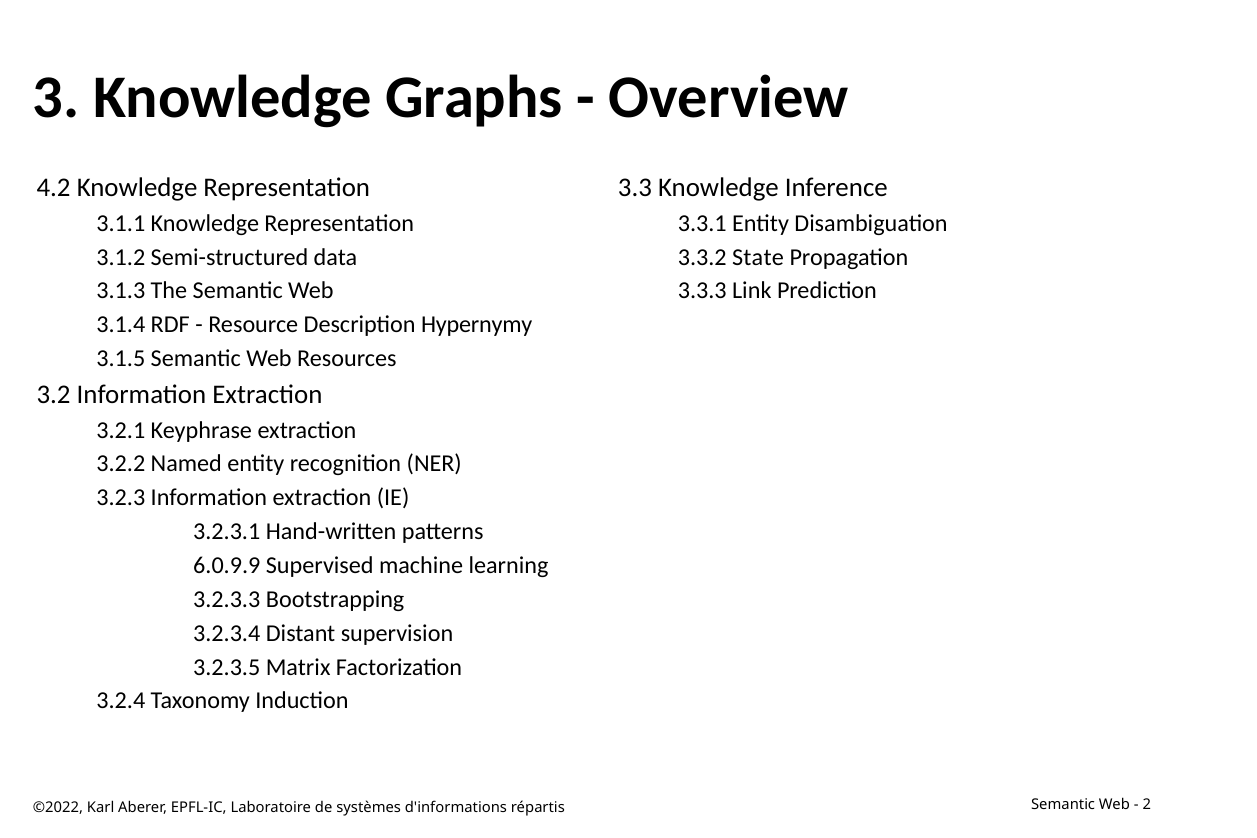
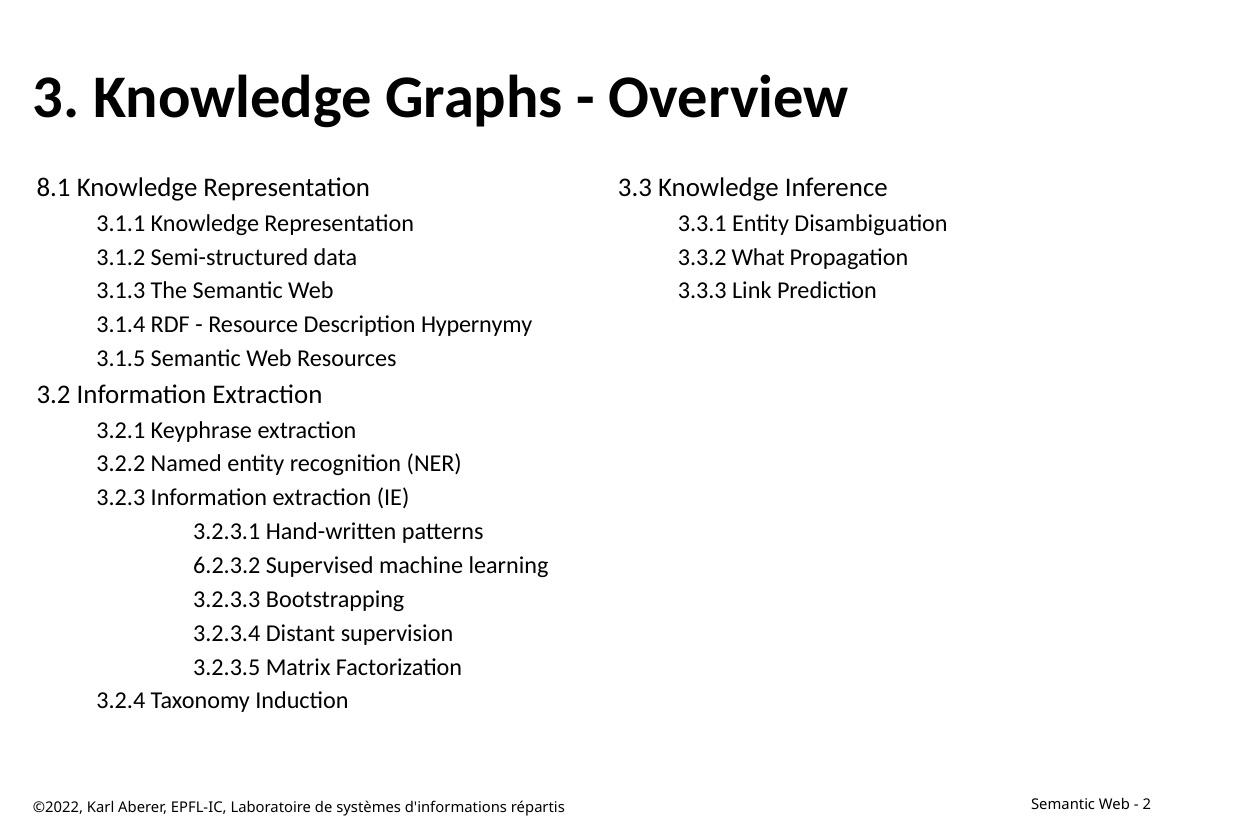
4.2: 4.2 -> 8.1 (54, 188)
State: State -> What (758, 257)
6.0.9.9: 6.0.9.9 -> 6.2.3.2 (227, 566)
